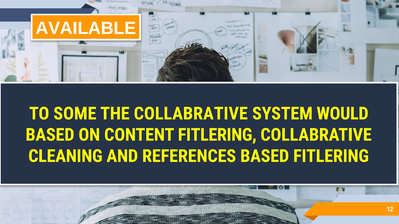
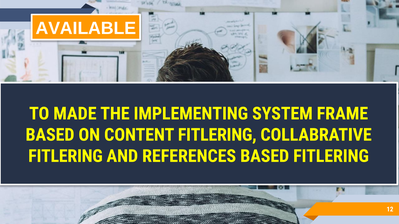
SOME: SOME -> MADE (75, 114)
THE COLLABRATIVE: COLLABRATIVE -> IMPLEMENTING (191, 114)
WOULD: WOULD -> FRAME (342, 114)
CLEANING: CLEANING -> FITLERING (65, 156)
